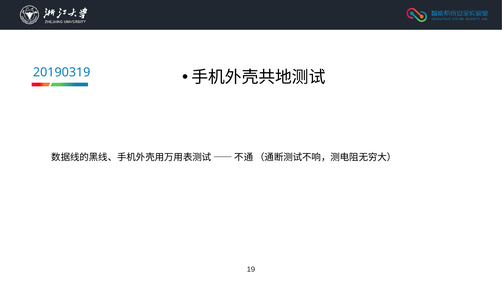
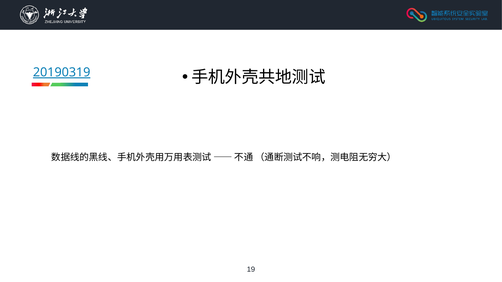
20190319 underline: none -> present (62, 73)
